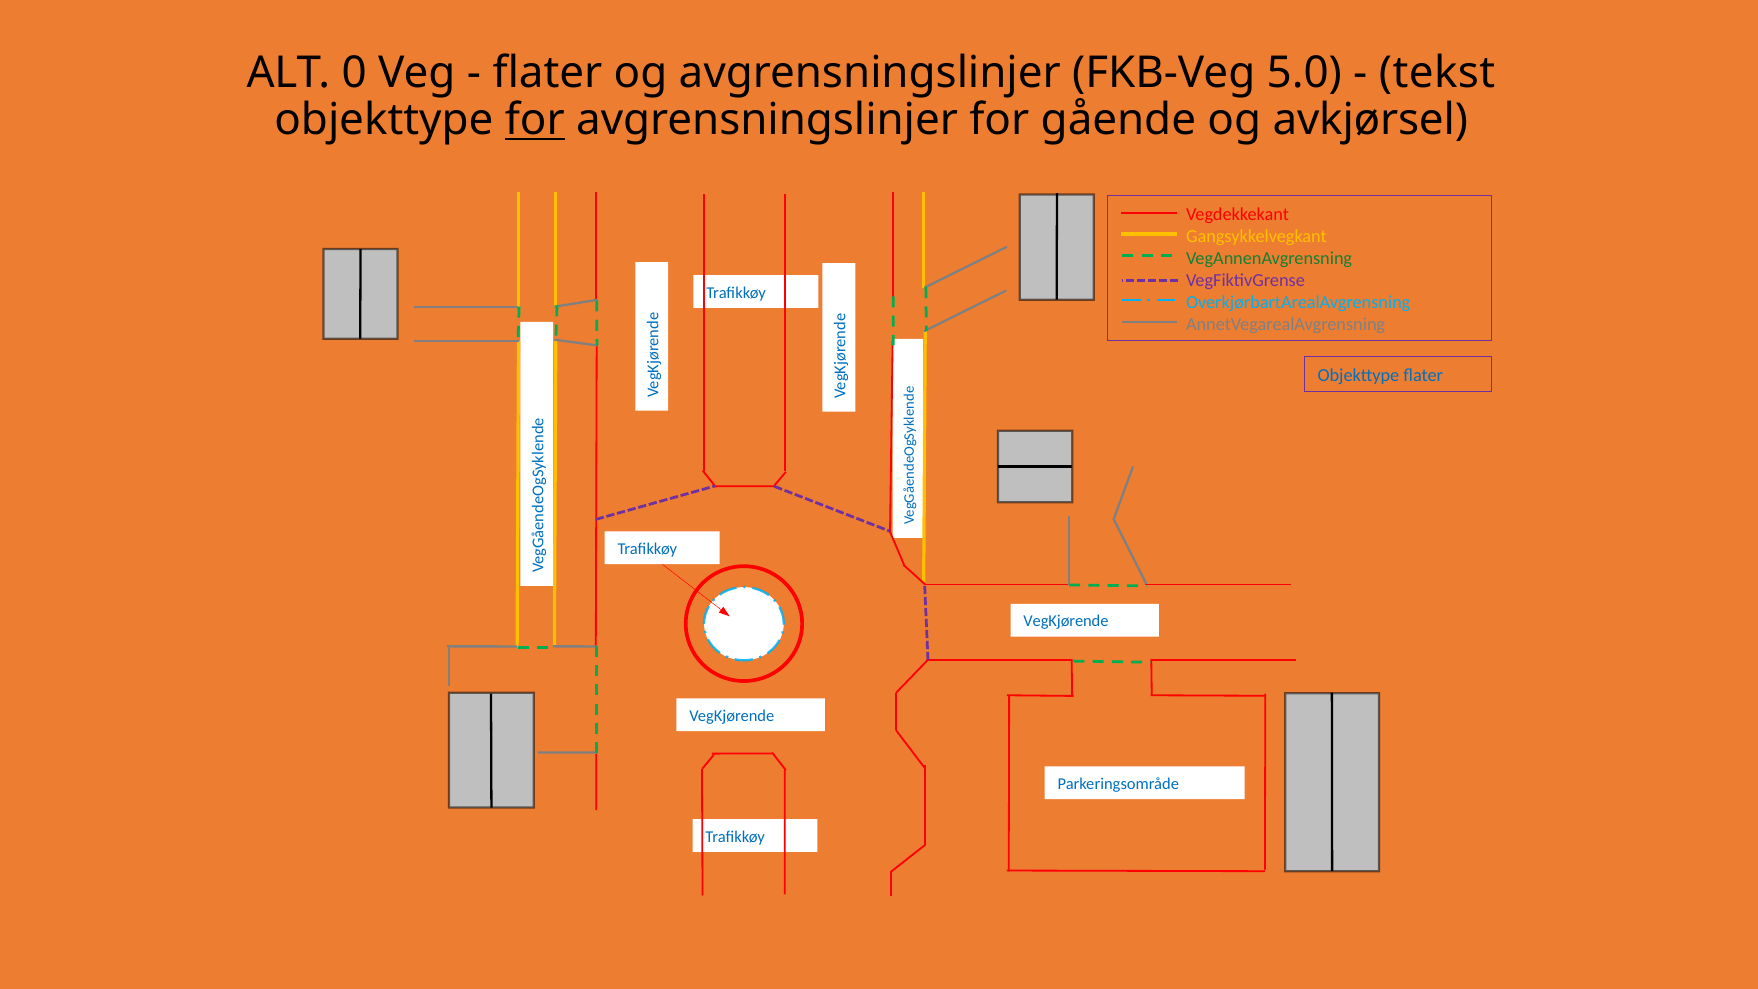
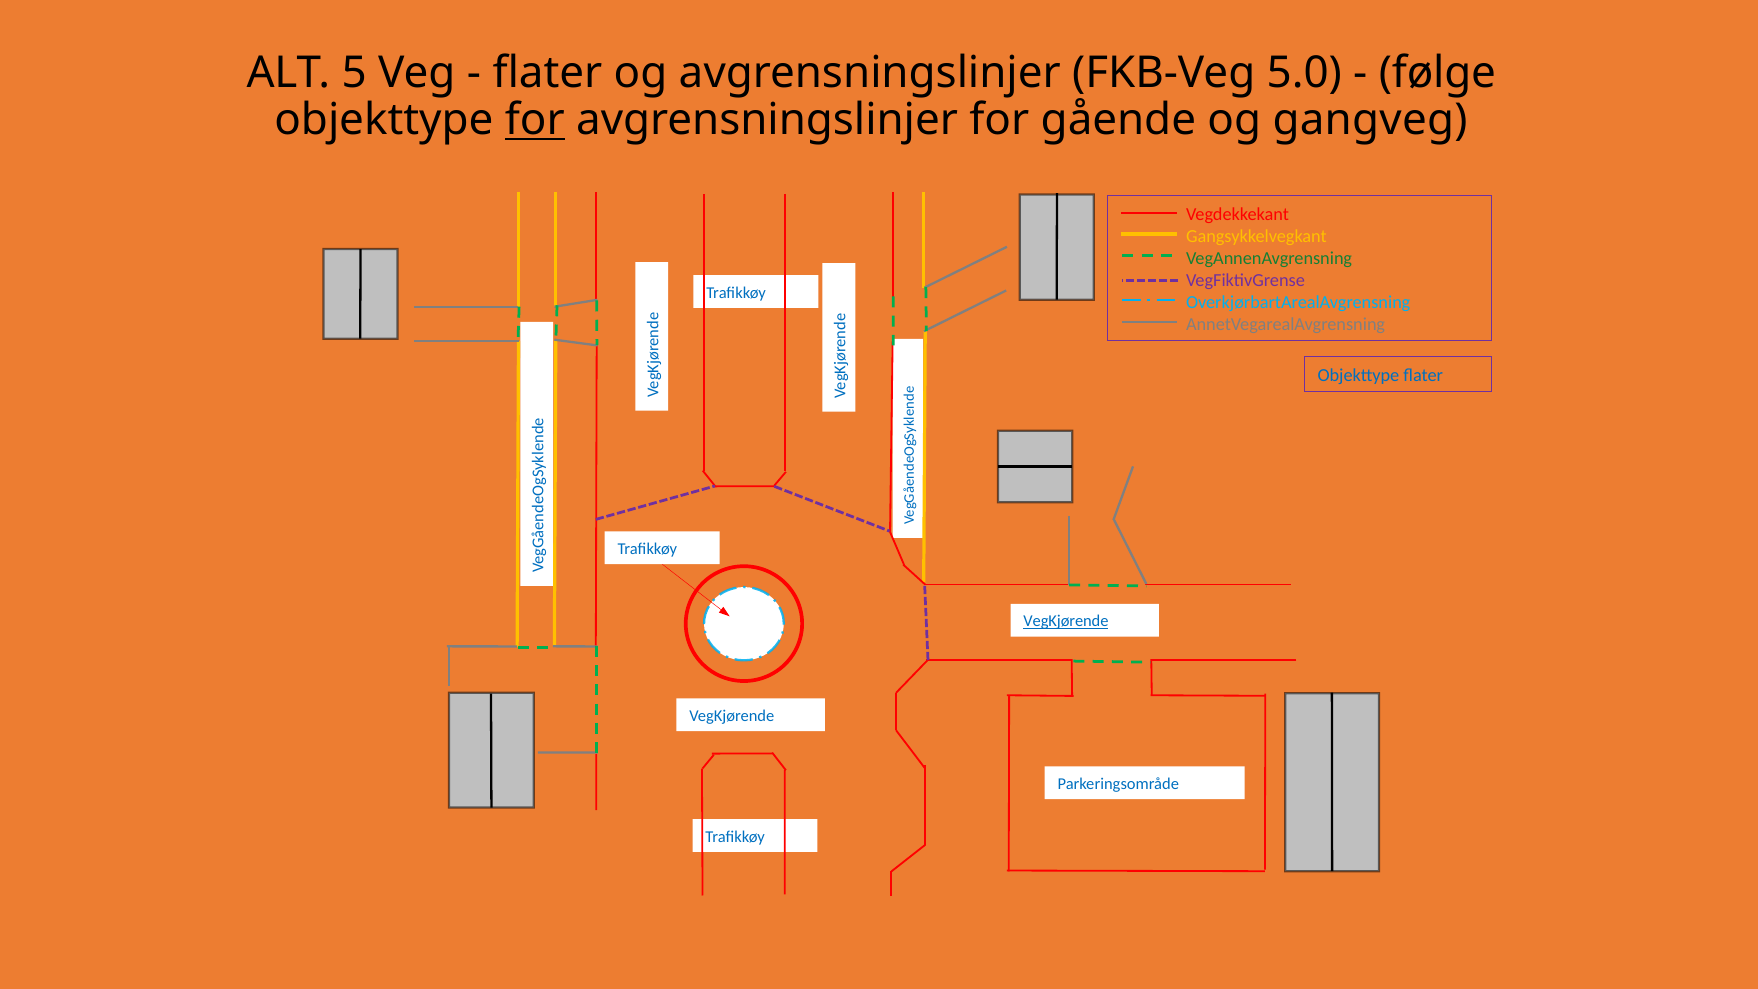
0: 0 -> 5 (354, 73)
tekst: tekst -> følge (1437, 73)
avkjørsel: avkjørsel -> gangveg (1370, 120)
VegKjørende underline: none -> present (1066, 621)
